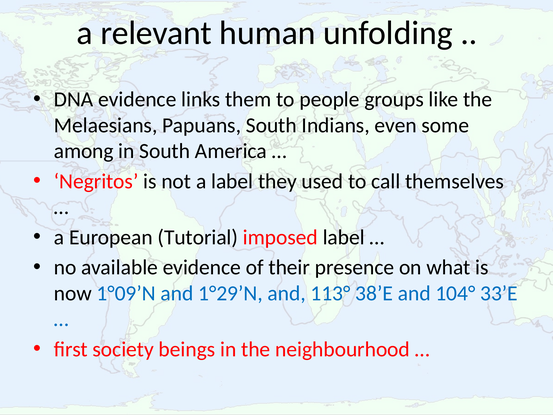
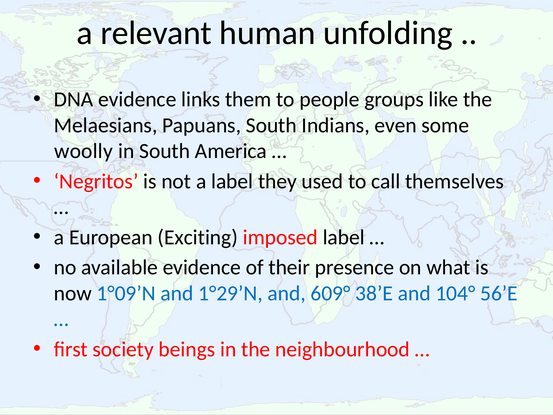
among: among -> woolly (84, 151)
Tutorial: Tutorial -> Exciting (198, 237)
113°: 113° -> 609° (331, 293)
33’E: 33’E -> 56’E (499, 293)
